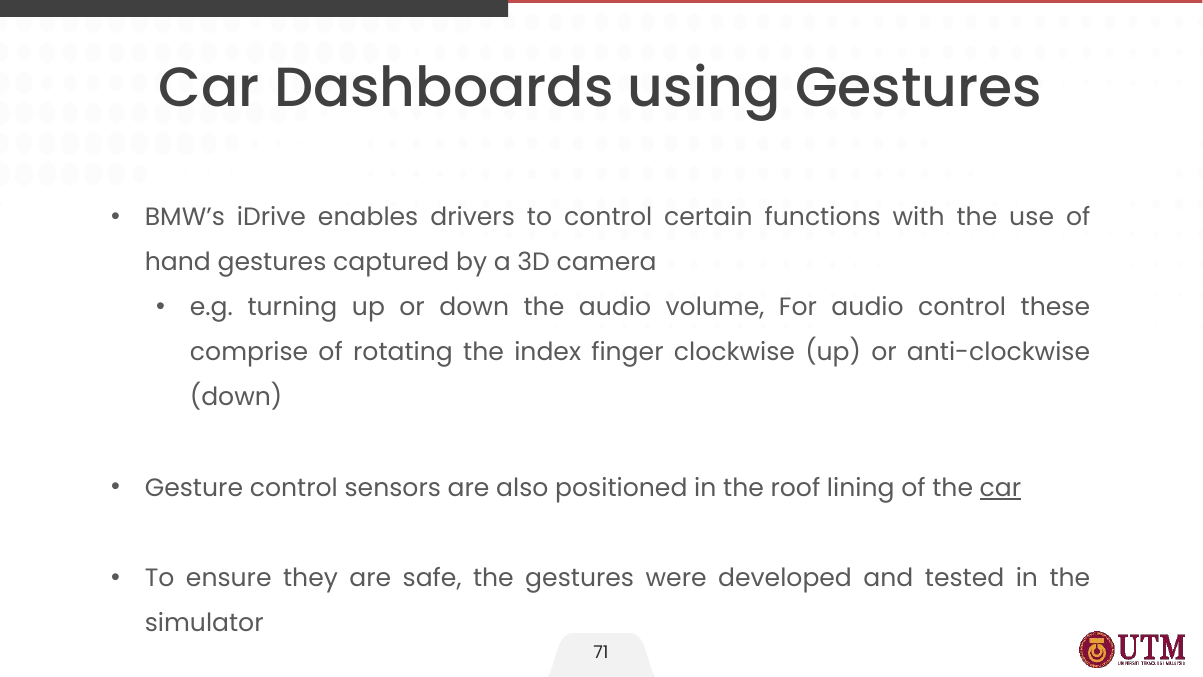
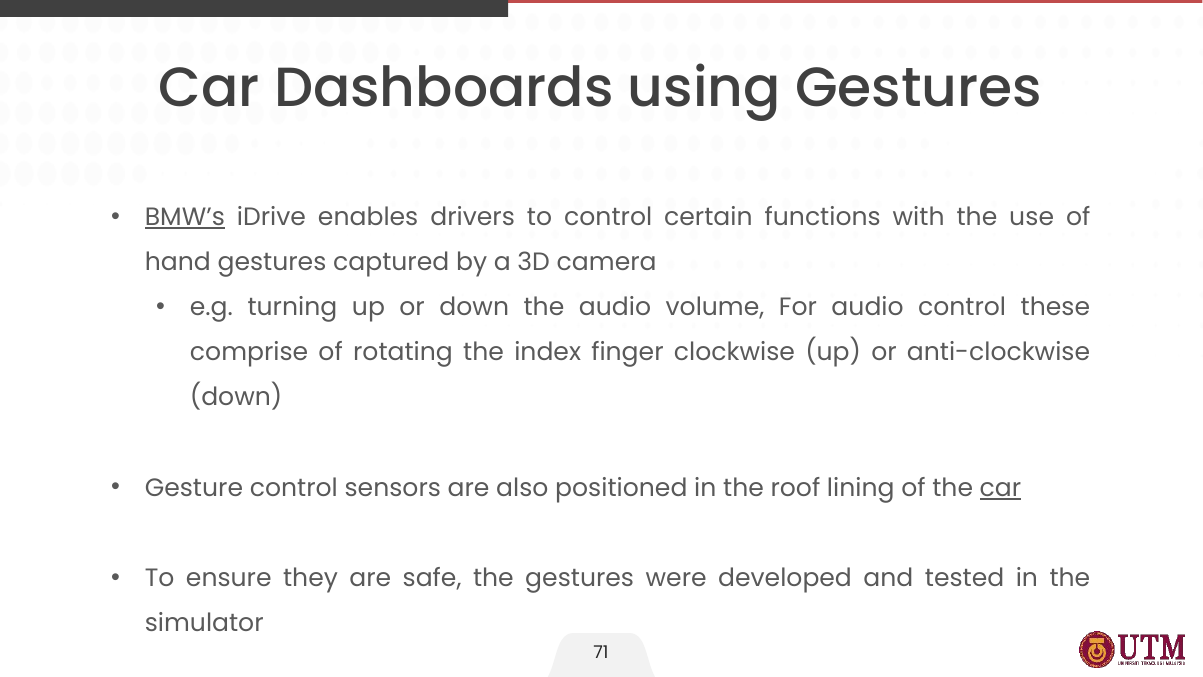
BMW’s underline: none -> present (185, 217)
